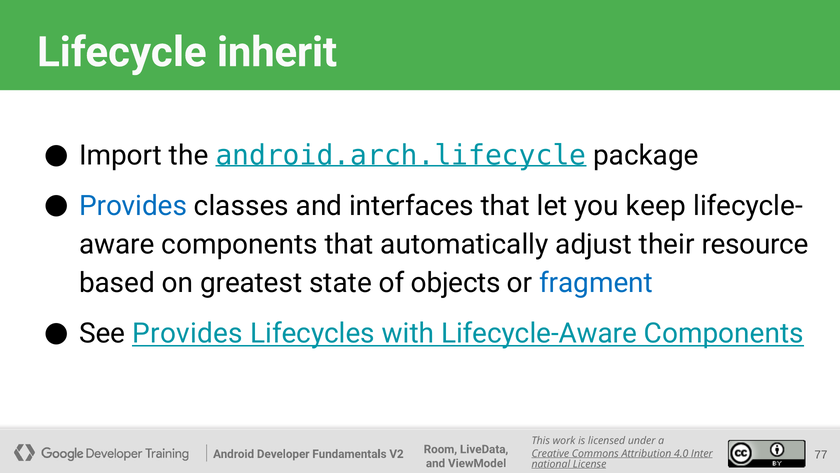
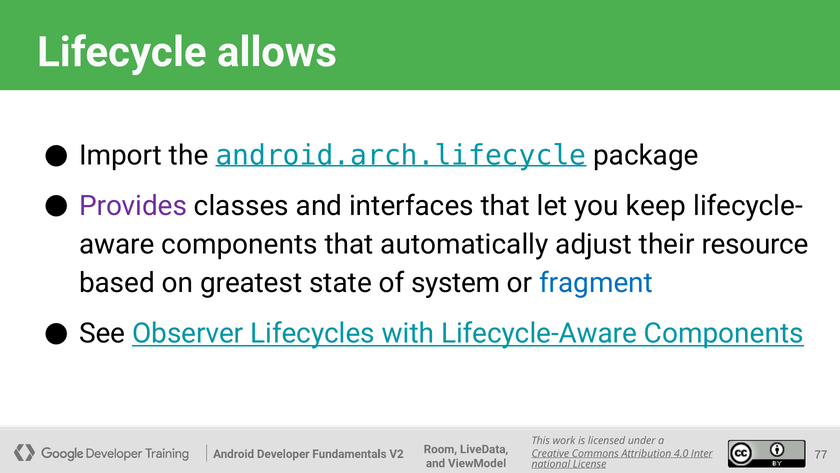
inherit: inherit -> allows (277, 52)
Provides colour: blue -> purple (133, 206)
objects: objects -> system (456, 283)
See Provides: Provides -> Observer (188, 333)
